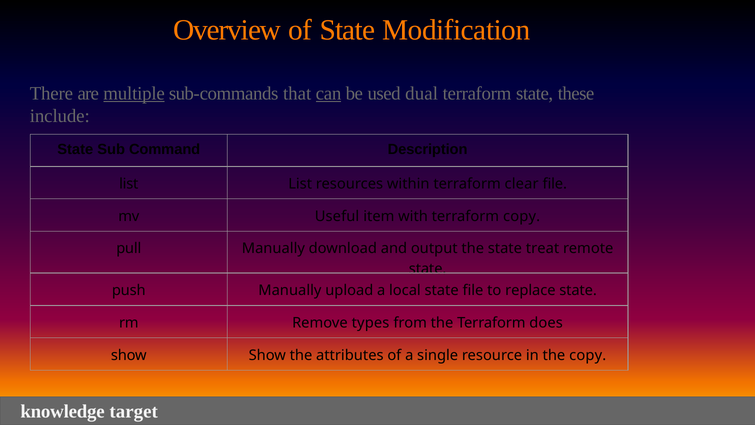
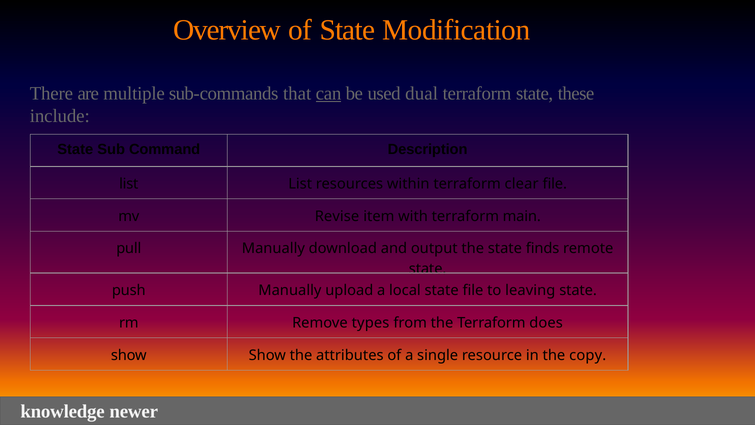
multiple underline: present -> none (134, 93)
Useful: Useful -> Revise (337, 216)
terraform copy: copy -> main (522, 216)
treat: treat -> finds (543, 248)
replace: replace -> leaving (530, 290)
target: target -> newer (134, 411)
